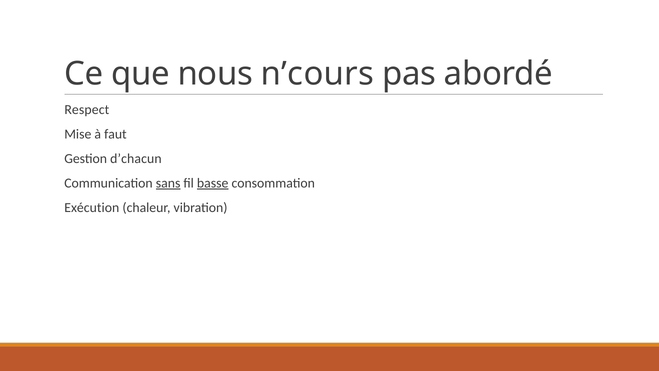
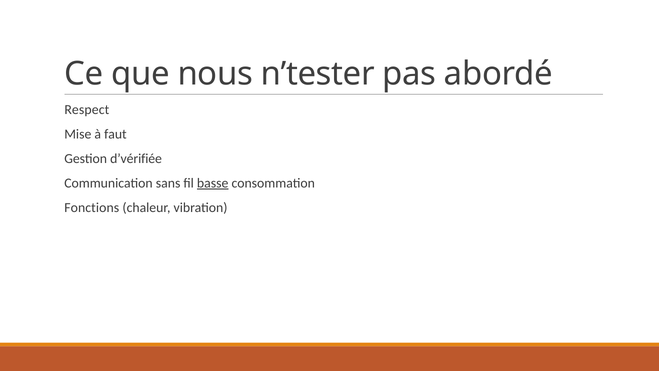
n’cours: n’cours -> n’tester (318, 74)
d’chacun: d’chacun -> d’vérifiée (136, 158)
sans underline: present -> none (168, 183)
Exécution: Exécution -> Fonctions (92, 207)
